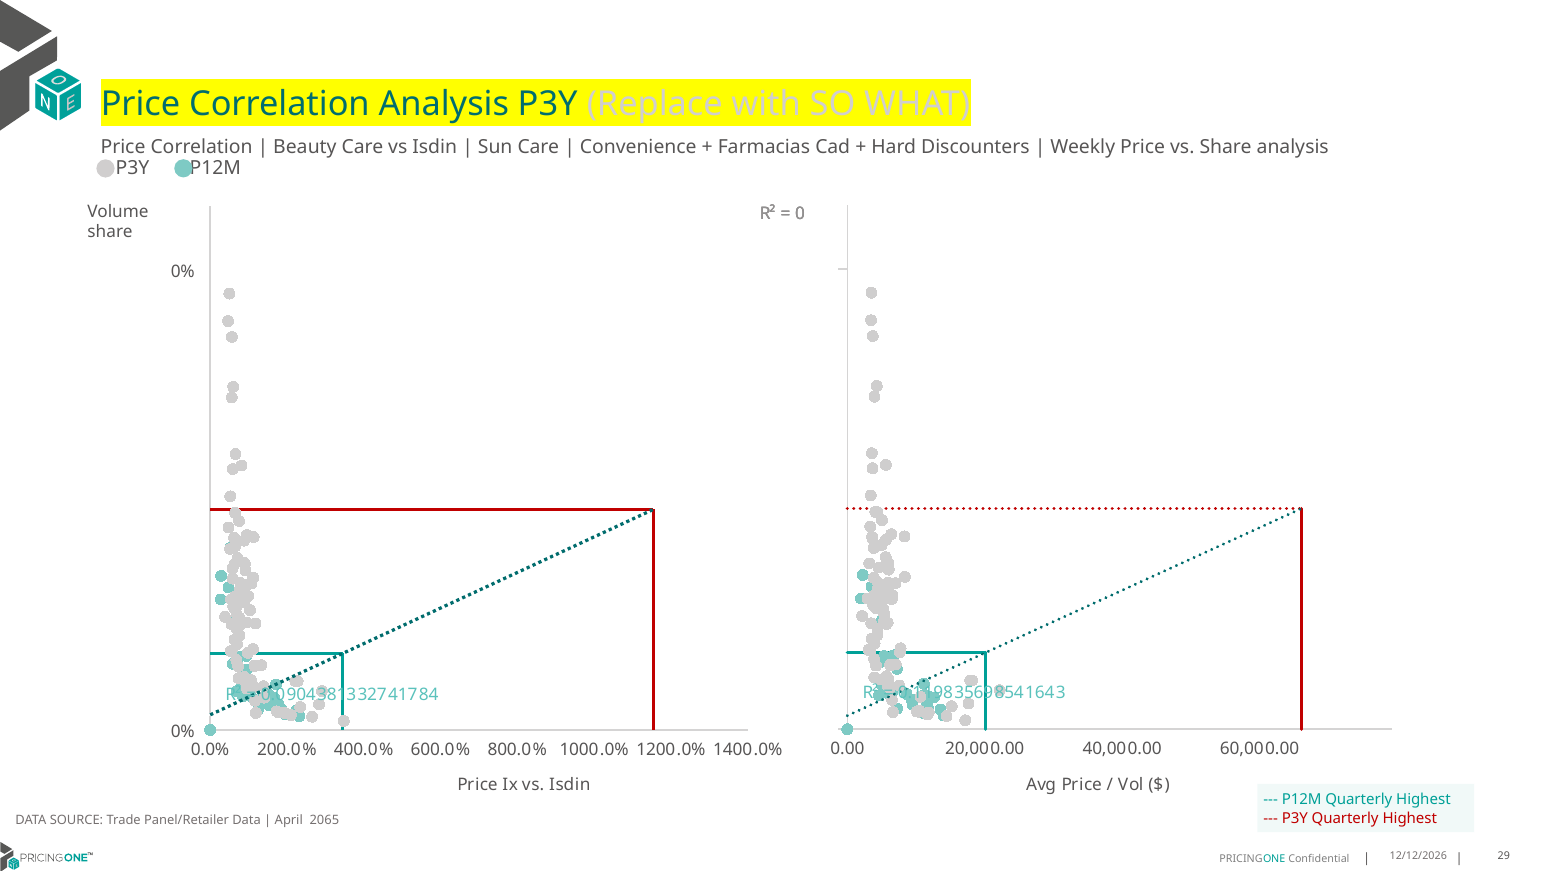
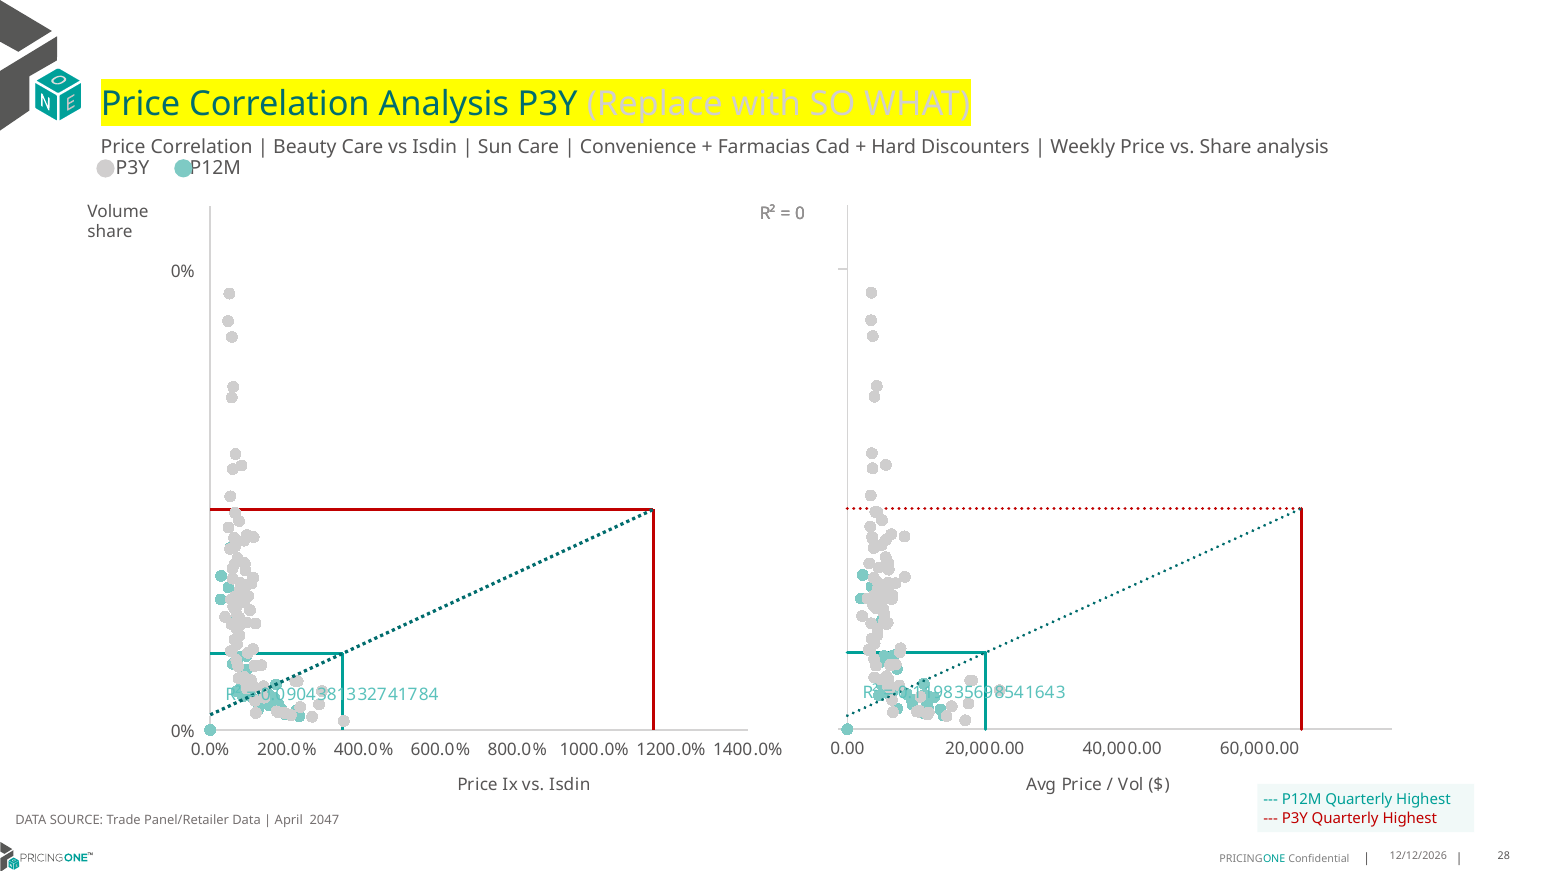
2065: 2065 -> 2047 (324, 820)
29: 29 -> 28 (1504, 856)
